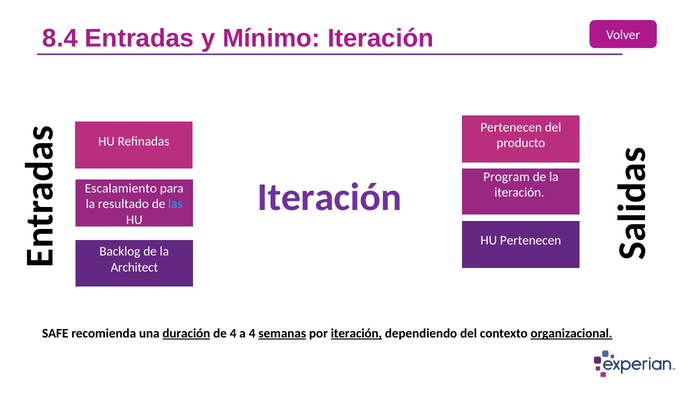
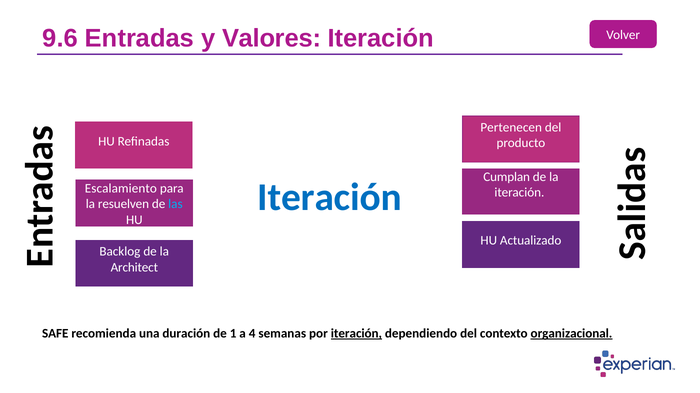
8.4: 8.4 -> 9.6 (60, 38)
Mínimo: Mínimo -> Valores (272, 38)
Program: Program -> Cumplan (507, 177)
Iteración colour: purple -> blue (330, 198)
resultado: resultado -> resuelven (124, 204)
Pertenecen: Pertenecen -> Actualizado (531, 241)
duración underline: present -> none (186, 334)
de 4: 4 -> 1 (233, 334)
semanas underline: present -> none (282, 334)
